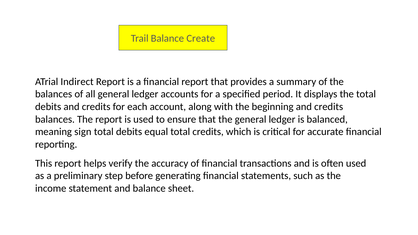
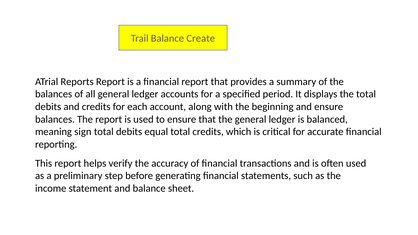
Indirect: Indirect -> Reports (77, 82)
beginning and credits: credits -> ensure (329, 107)
